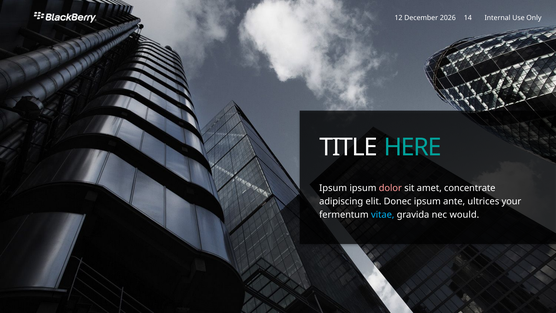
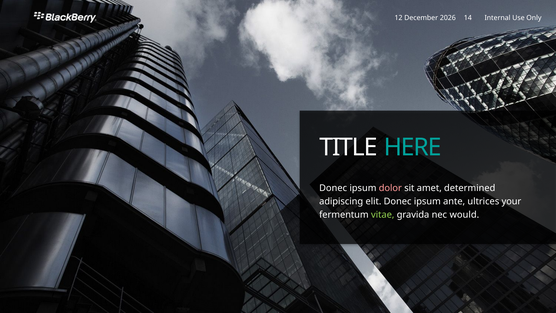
Ipsum: Ipsum -> Donec (333, 188)
concentrate: concentrate -> determined (470, 188)
vitae colour: light blue -> light green (383, 215)
